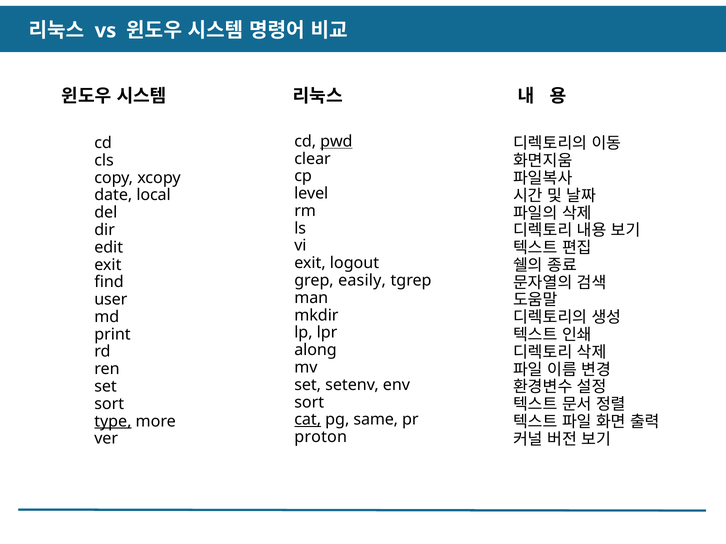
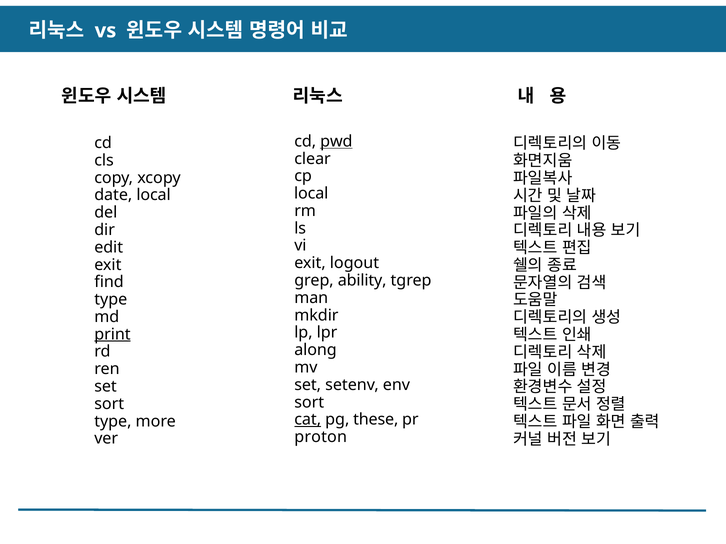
level: level -> local (311, 194)
easily: easily -> ability (362, 281)
user: user -> type (111, 300)
print underline: none -> present (112, 335)
same: same -> these (376, 420)
type underline: present -> none (113, 422)
